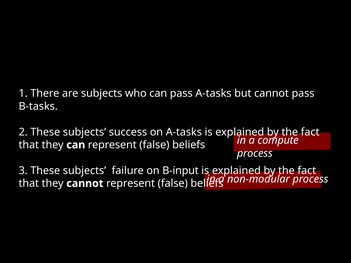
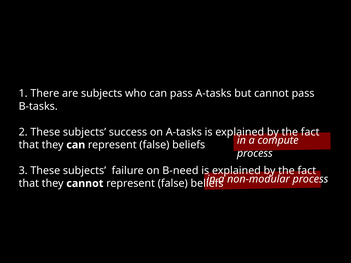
B-input: B-input -> B-need (180, 171)
